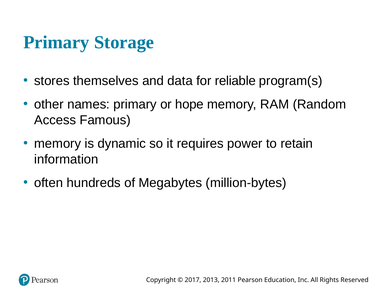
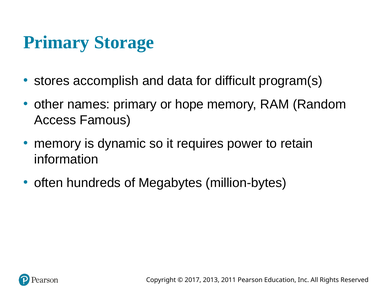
themselves: themselves -> accomplish (106, 81)
reliable: reliable -> difficult (235, 81)
